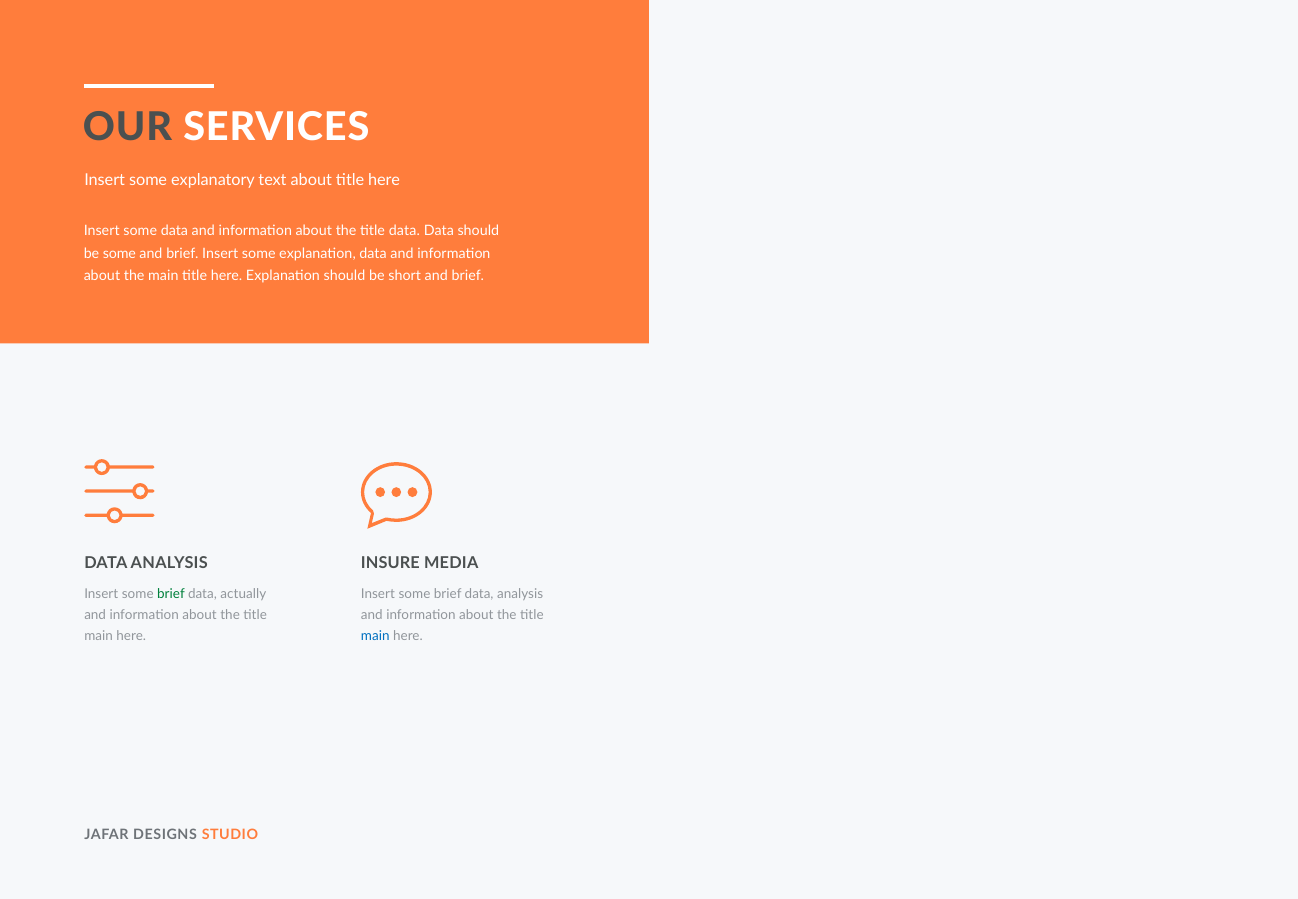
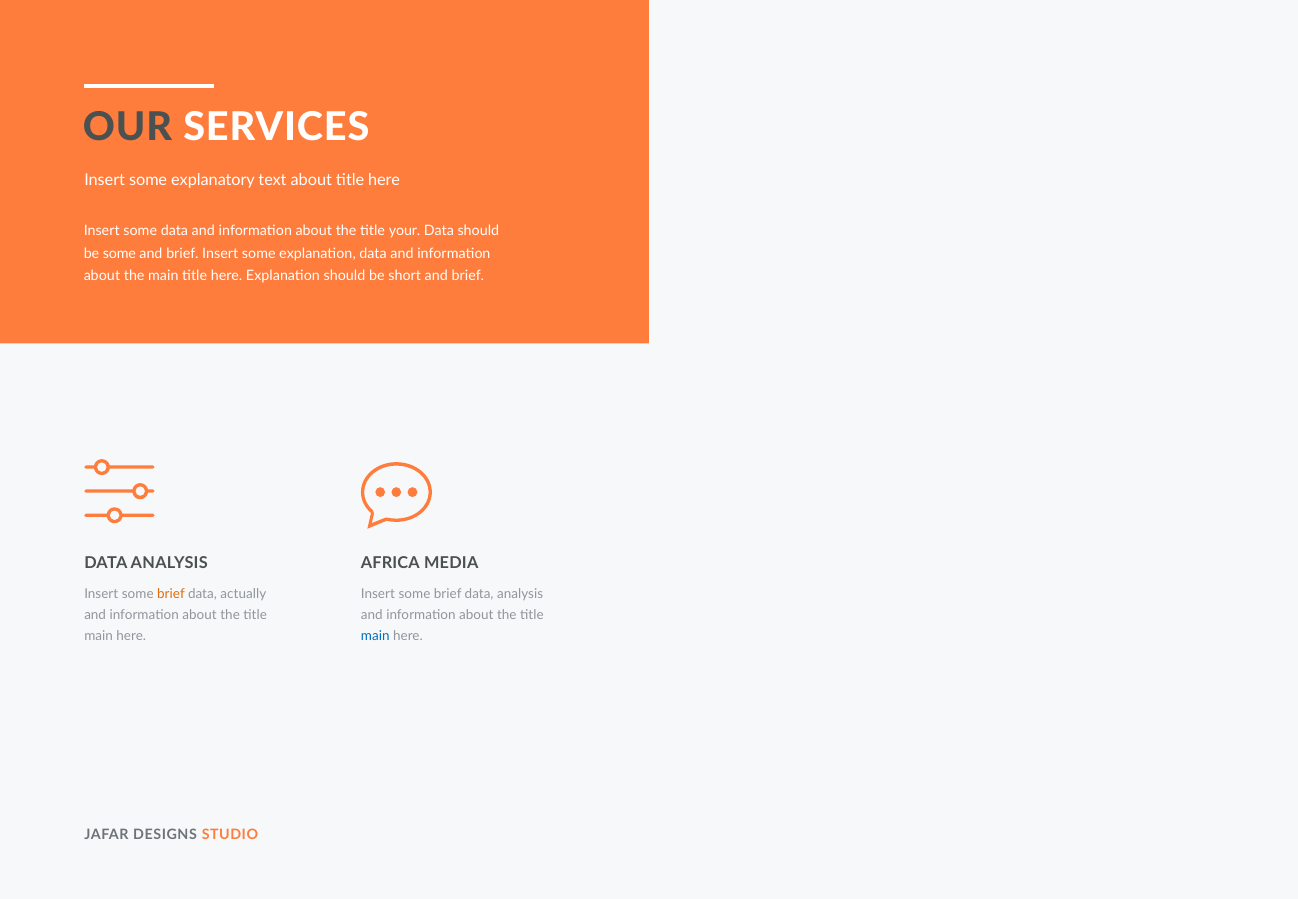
title data: data -> your (405, 231)
INSURE: INSURE -> AFRICA (390, 563)
brief colour: green -> orange (171, 594)
